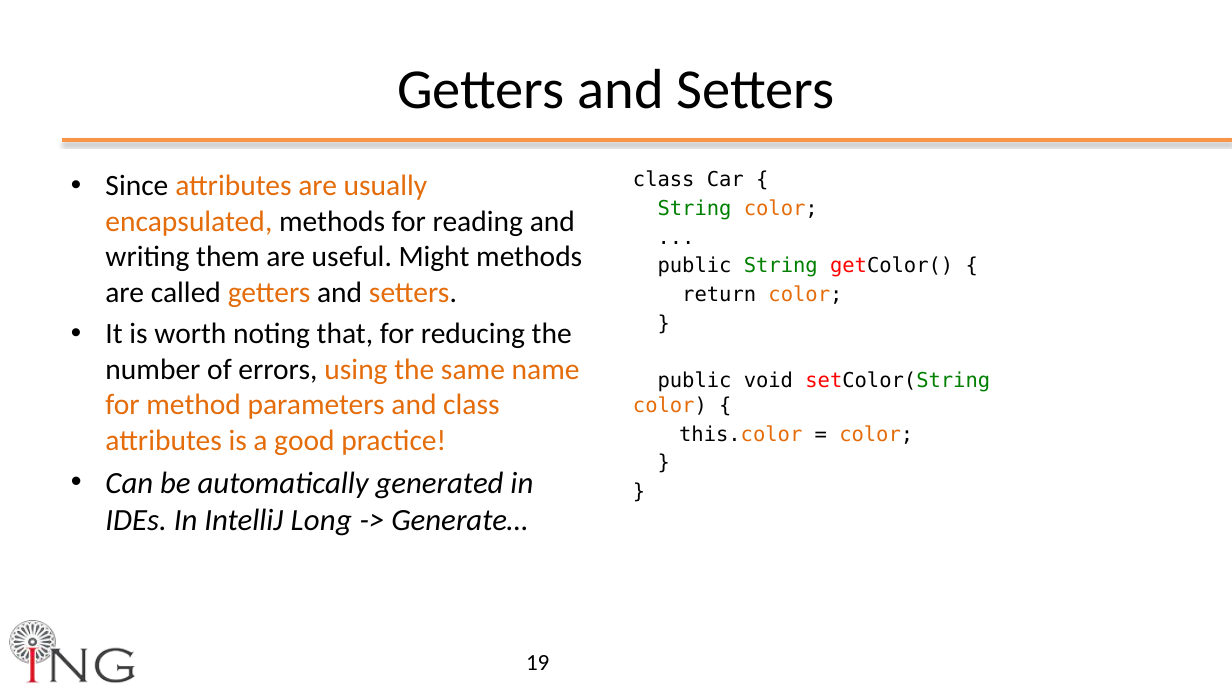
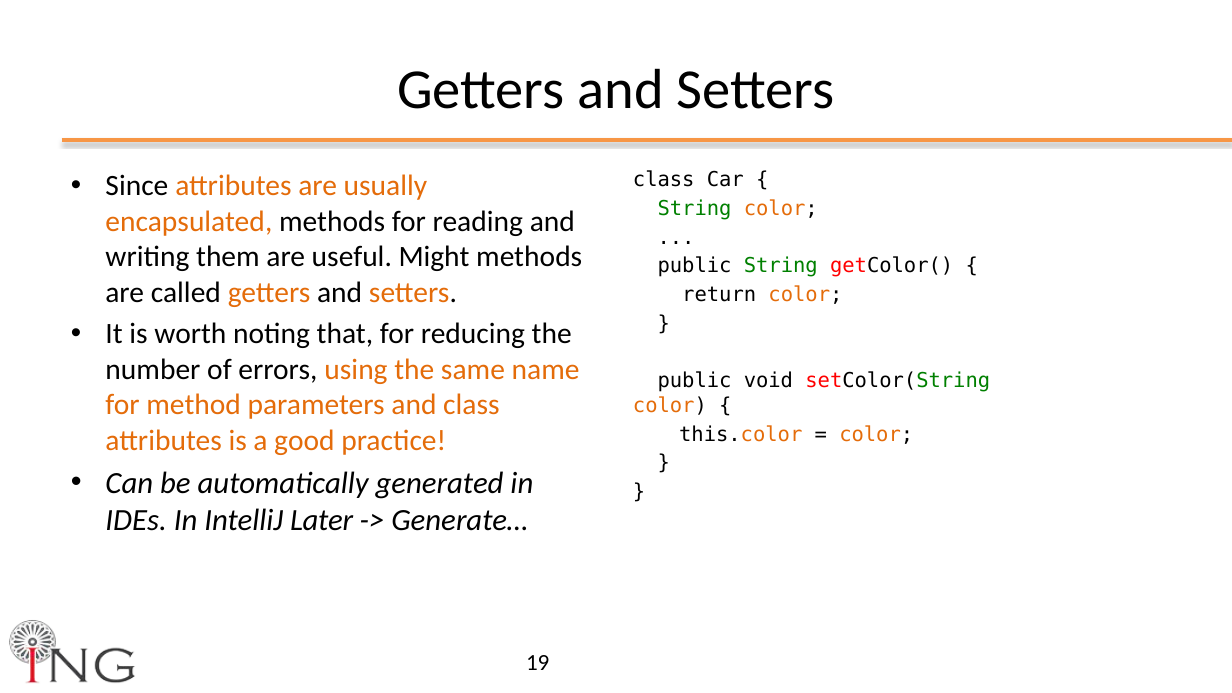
Long: Long -> Later (322, 520)
